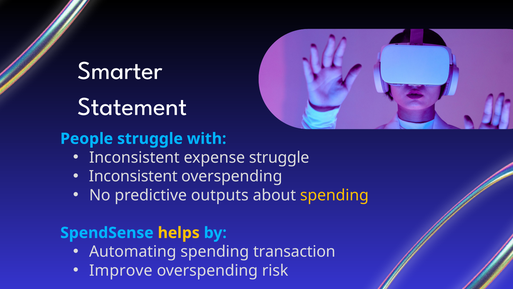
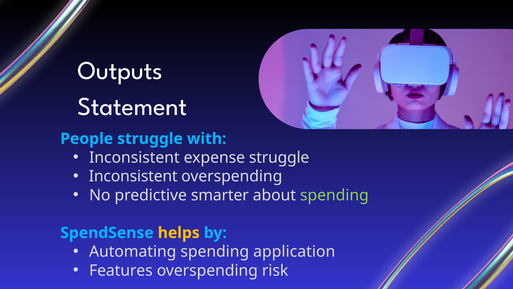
Smarter: Smarter -> Outputs (120, 70)
outputs: outputs -> smarter (220, 195)
spending colour: yellow -> light green (334, 195)
transaction: transaction -> application (294, 251)
Improve: Improve -> Features (121, 270)
